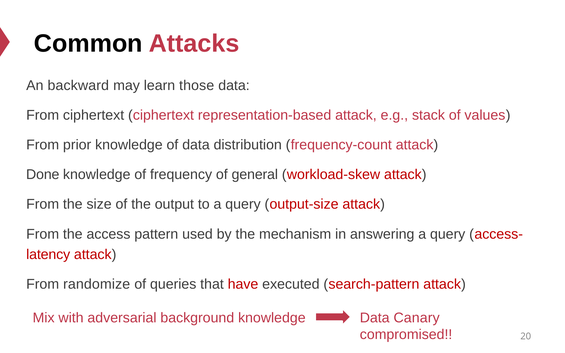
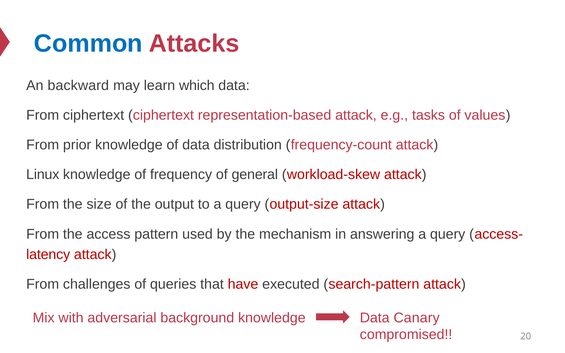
Common colour: black -> blue (88, 44)
those: those -> which (197, 85)
stack: stack -> tasks (428, 115)
Done: Done -> Linux (43, 175)
randomize: randomize -> challenges (97, 284)
